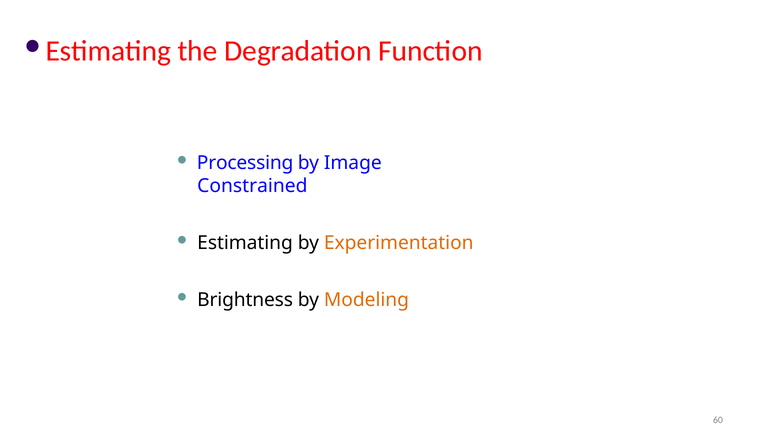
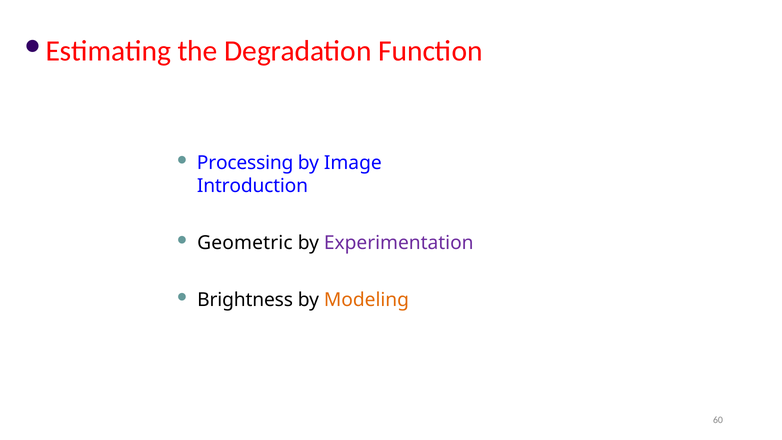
Constrained: Constrained -> Introduction (252, 186)
Estimating: Estimating -> Geometric (245, 243)
Experimentation colour: orange -> purple (399, 243)
